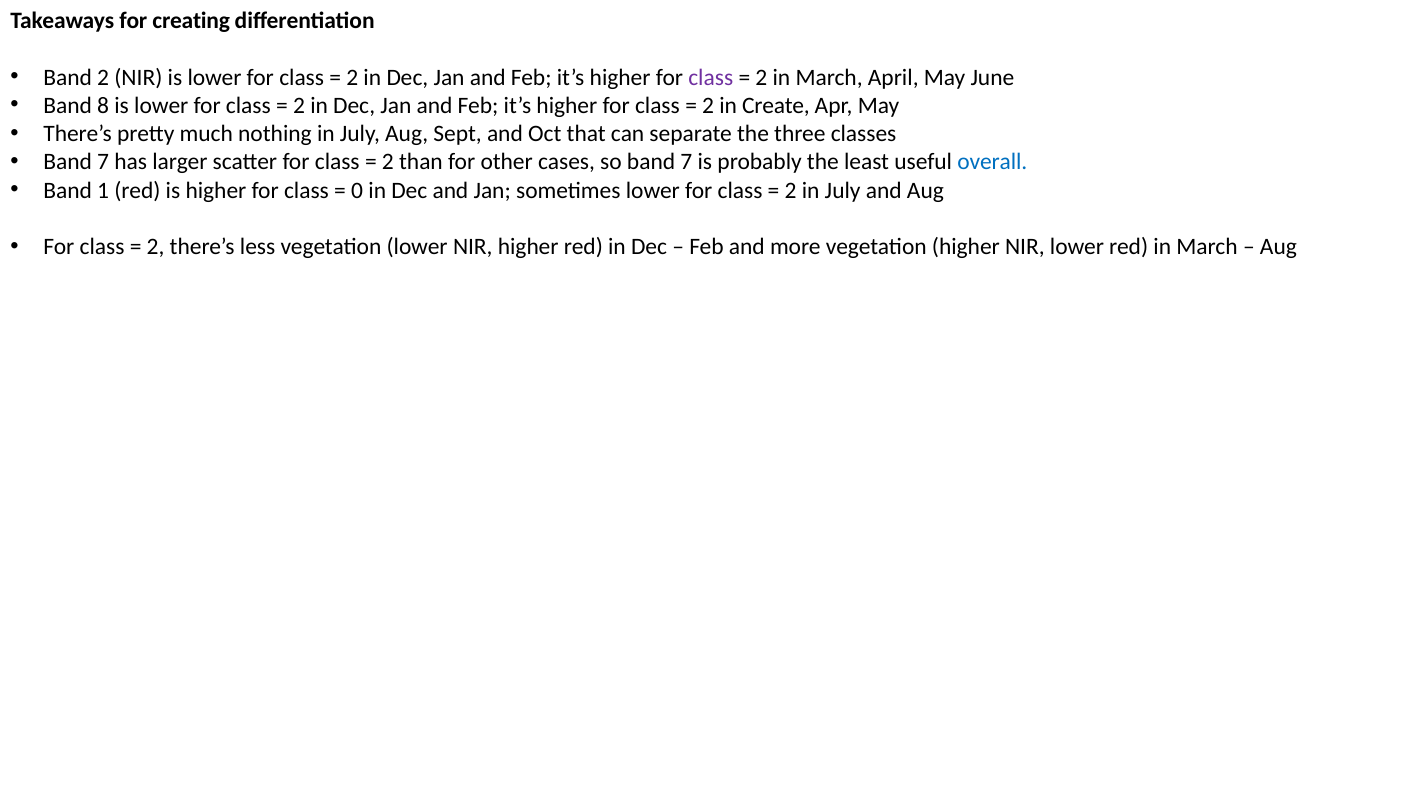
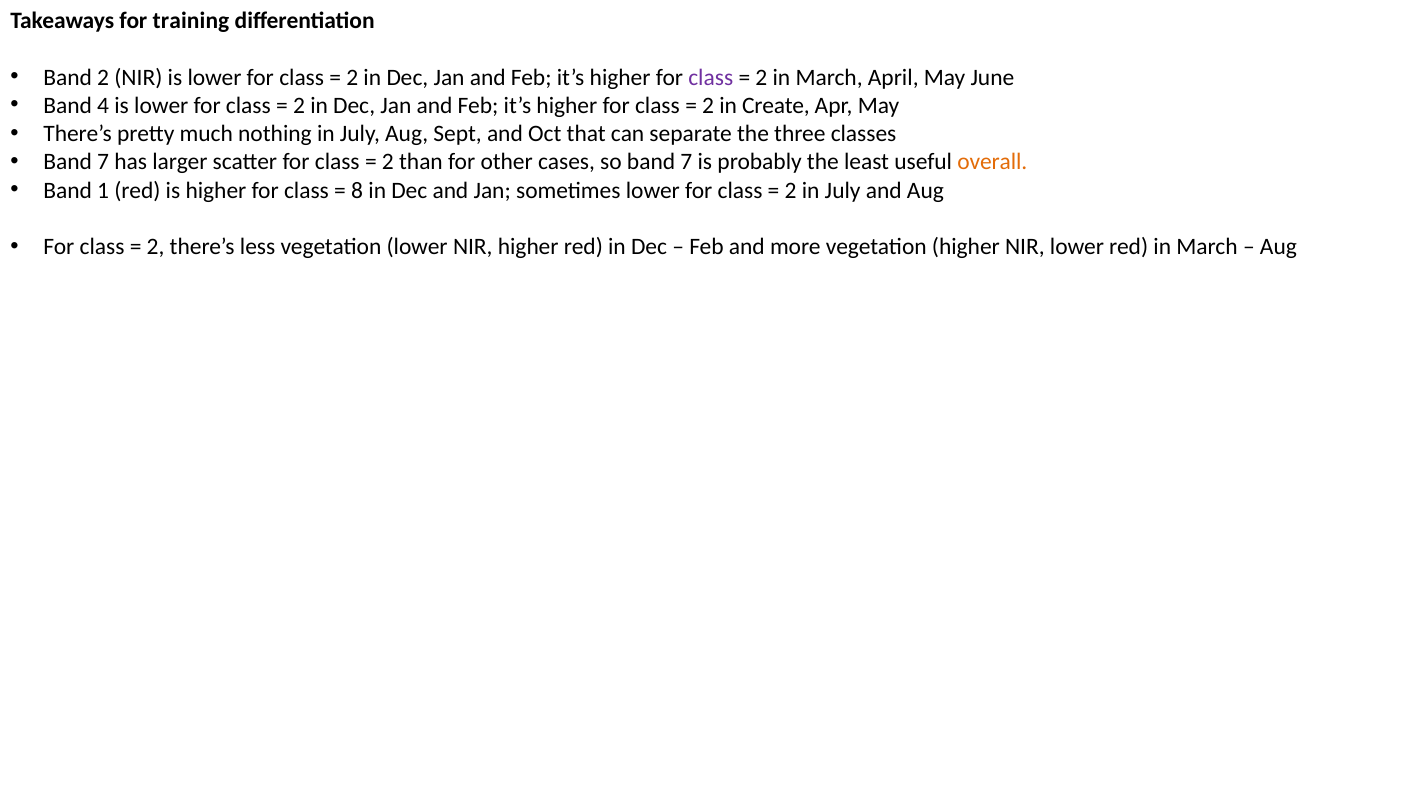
creating: creating -> training (191, 21)
8: 8 -> 4 (103, 106)
overall colour: blue -> orange (992, 162)
0: 0 -> 8 (357, 190)
